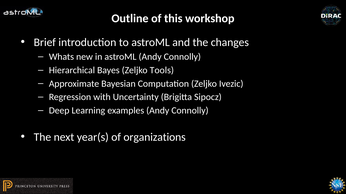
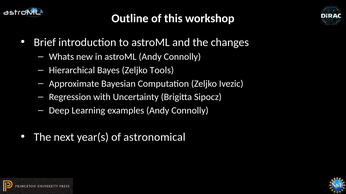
organizations: organizations -> astronomical (154, 138)
